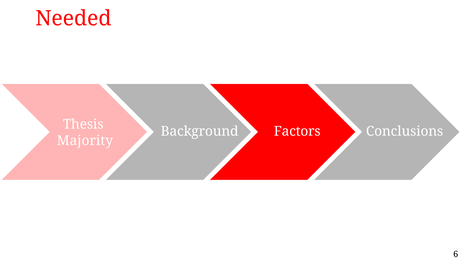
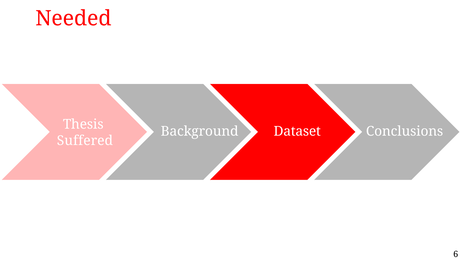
Factors: Factors -> Dataset (297, 131)
Majority: Majority -> Suffered (85, 141)
